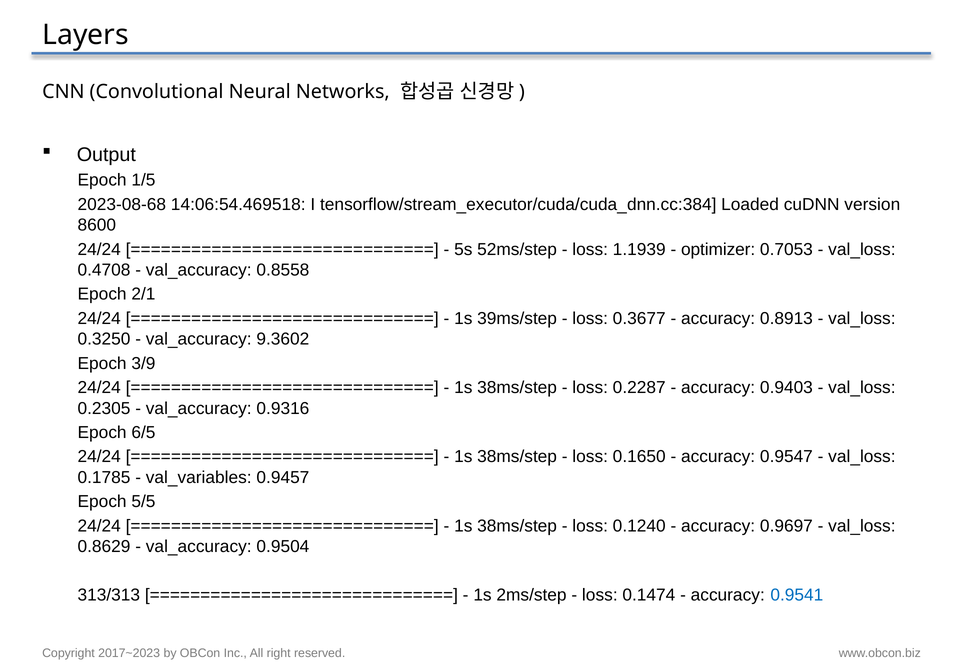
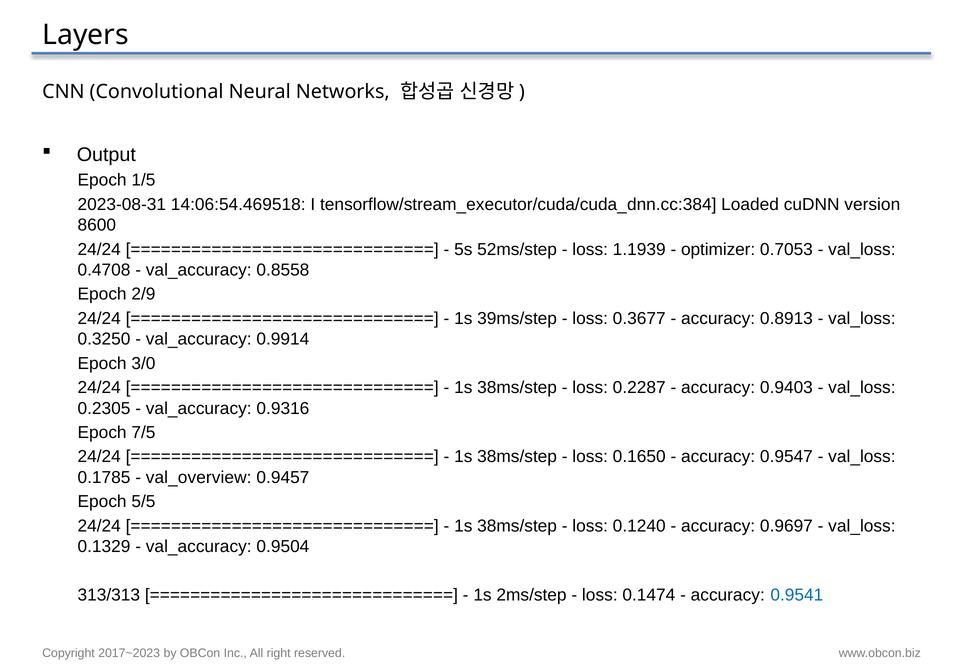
2023-08-68: 2023-08-68 -> 2023-08-31 (122, 205)
2/1: 2/1 -> 2/9 (143, 295)
9.3602: 9.3602 -> 0.9914 (283, 340)
3/9: 3/9 -> 3/0 (143, 364)
6/5: 6/5 -> 7/5 (143, 433)
val_variables: val_variables -> val_overview (199, 478)
0.8629: 0.8629 -> 0.1329 (104, 547)
